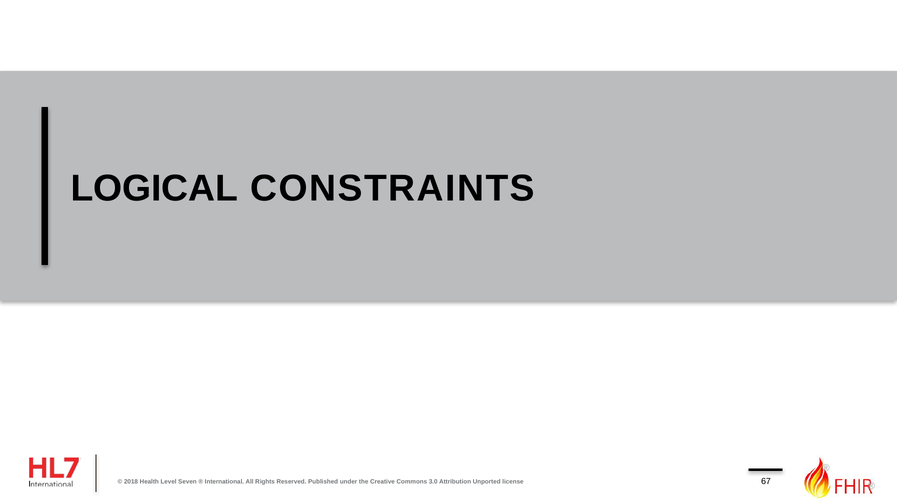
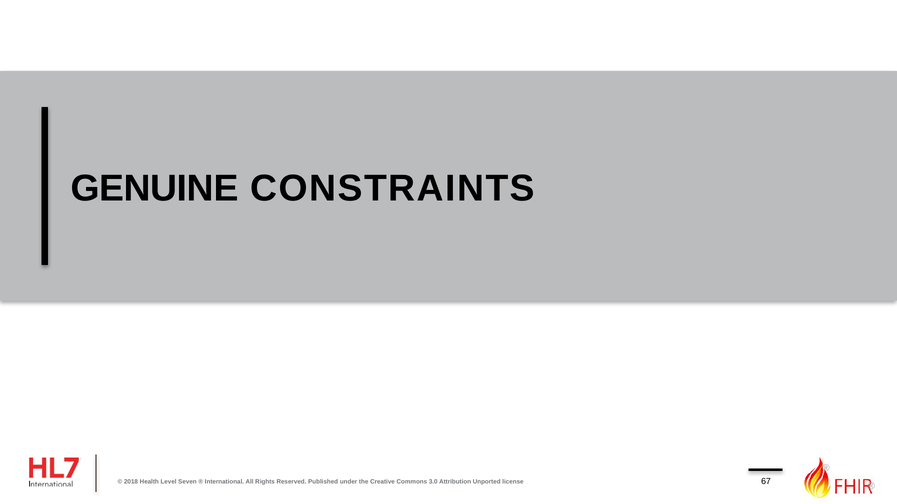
LOGICAL: LOGICAL -> GENUINE (154, 189)
